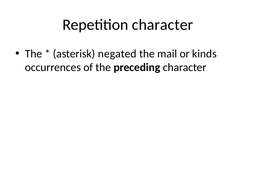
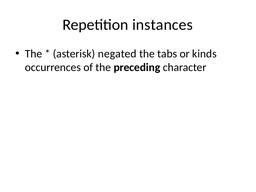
Repetition character: character -> instances (163, 25)
mail: mail -> tabs (167, 54)
